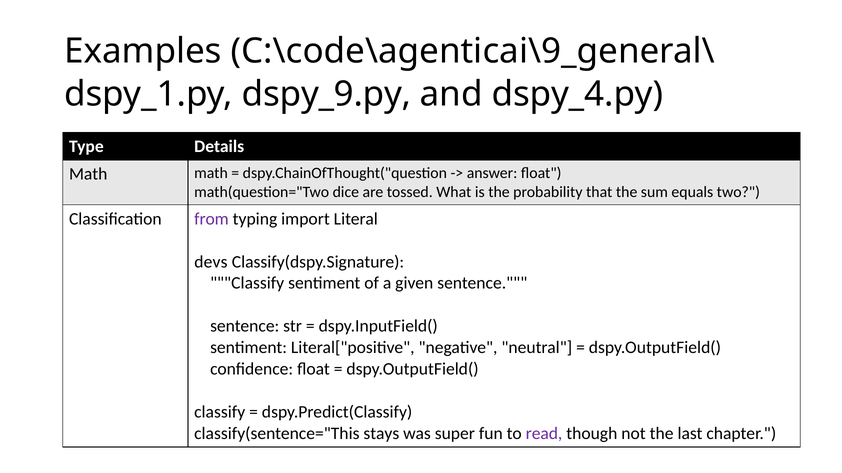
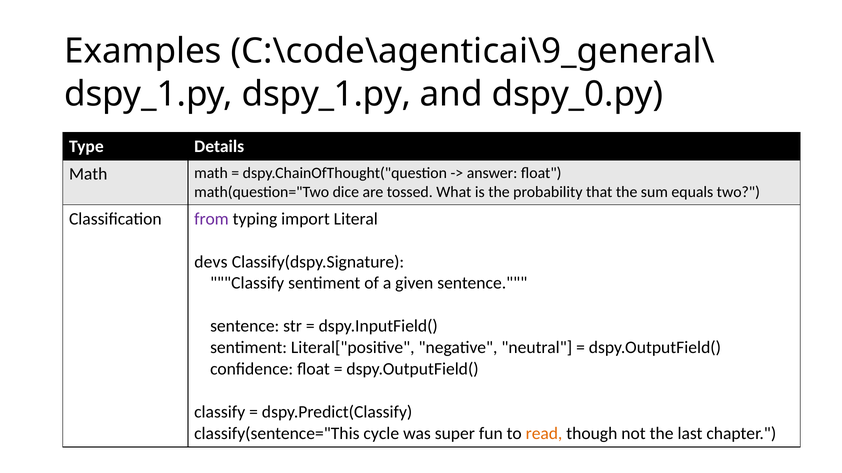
dspy_9.py: dspy_9.py -> dspy_1.py (326, 94)
dspy_4.py: dspy_4.py -> dspy_0.py (577, 94)
stays: stays -> cycle (381, 434)
read colour: purple -> orange (544, 434)
